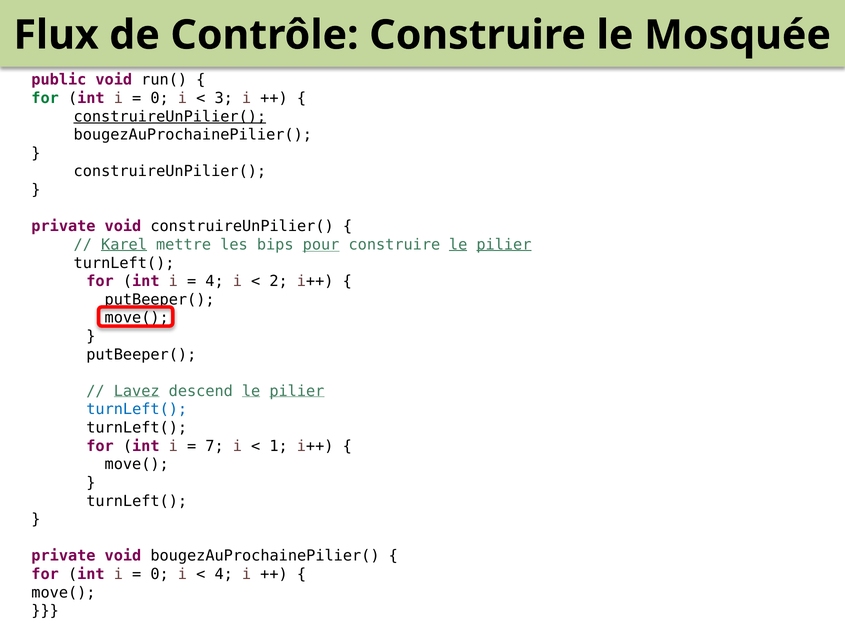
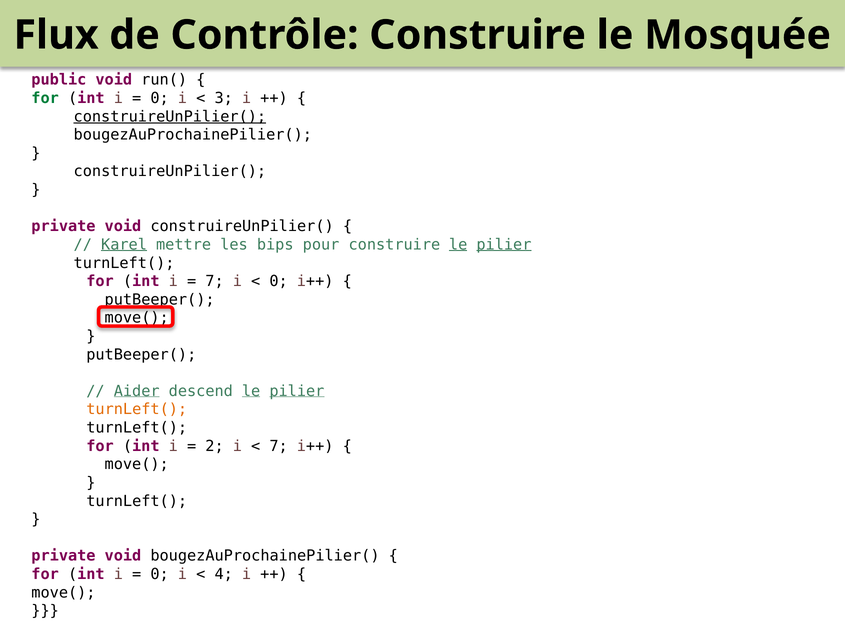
pour underline: present -> none (321, 245)
4: 4 -> 7 (215, 282)
2: 2 -> 0 (279, 282)
Lavez: Lavez -> Aider (137, 392)
turnLeft( colour: blue -> orange (137, 410)
7: 7 -> 2 (215, 447)
1: 1 -> 7 (279, 447)
